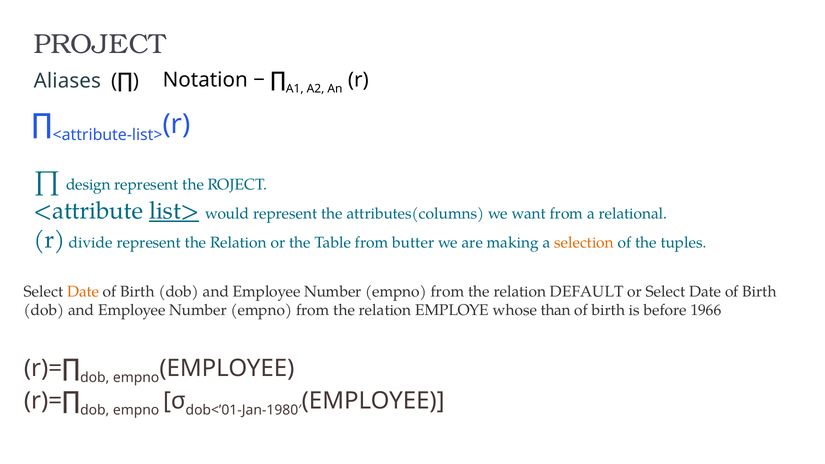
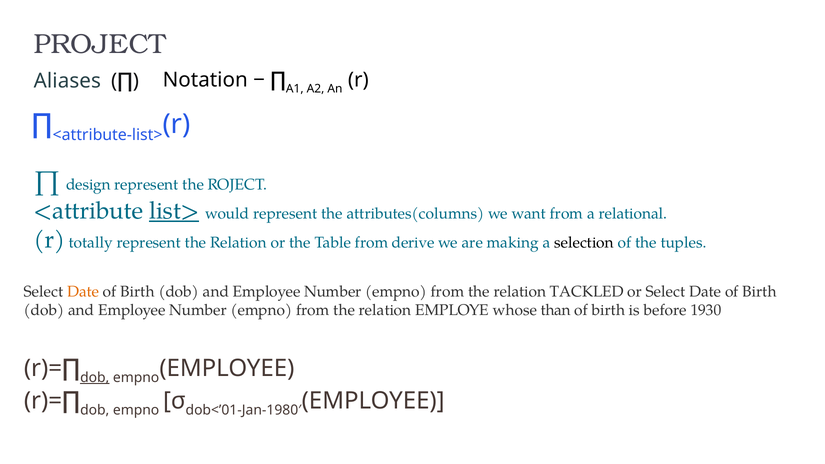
divide: divide -> totally (91, 242)
butter: butter -> derive (413, 242)
selection colour: orange -> black (584, 242)
DEFAULT: DEFAULT -> TACKLED (587, 292)
1966: 1966 -> 1930 (706, 310)
dob underline: none -> present (95, 377)
